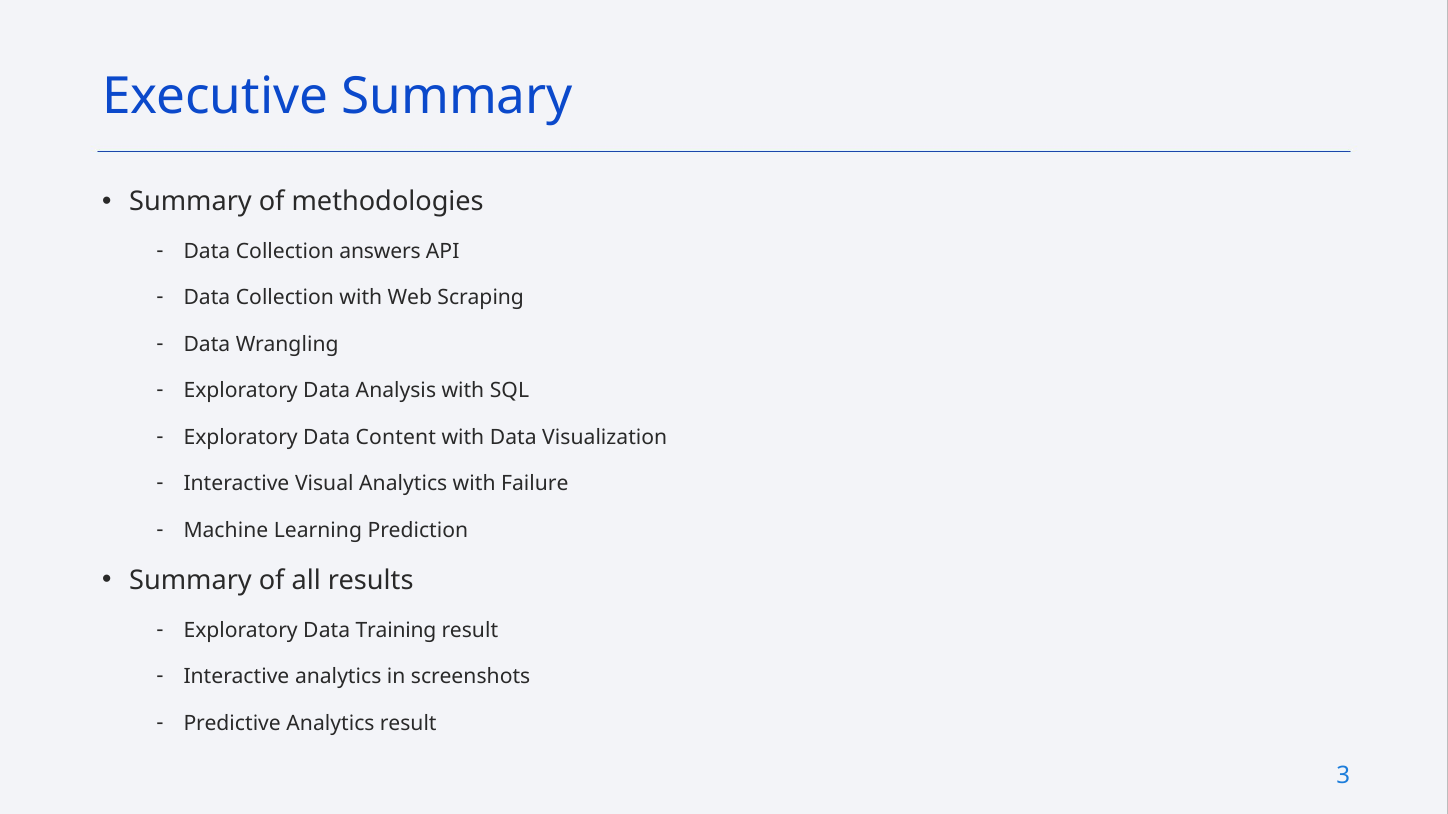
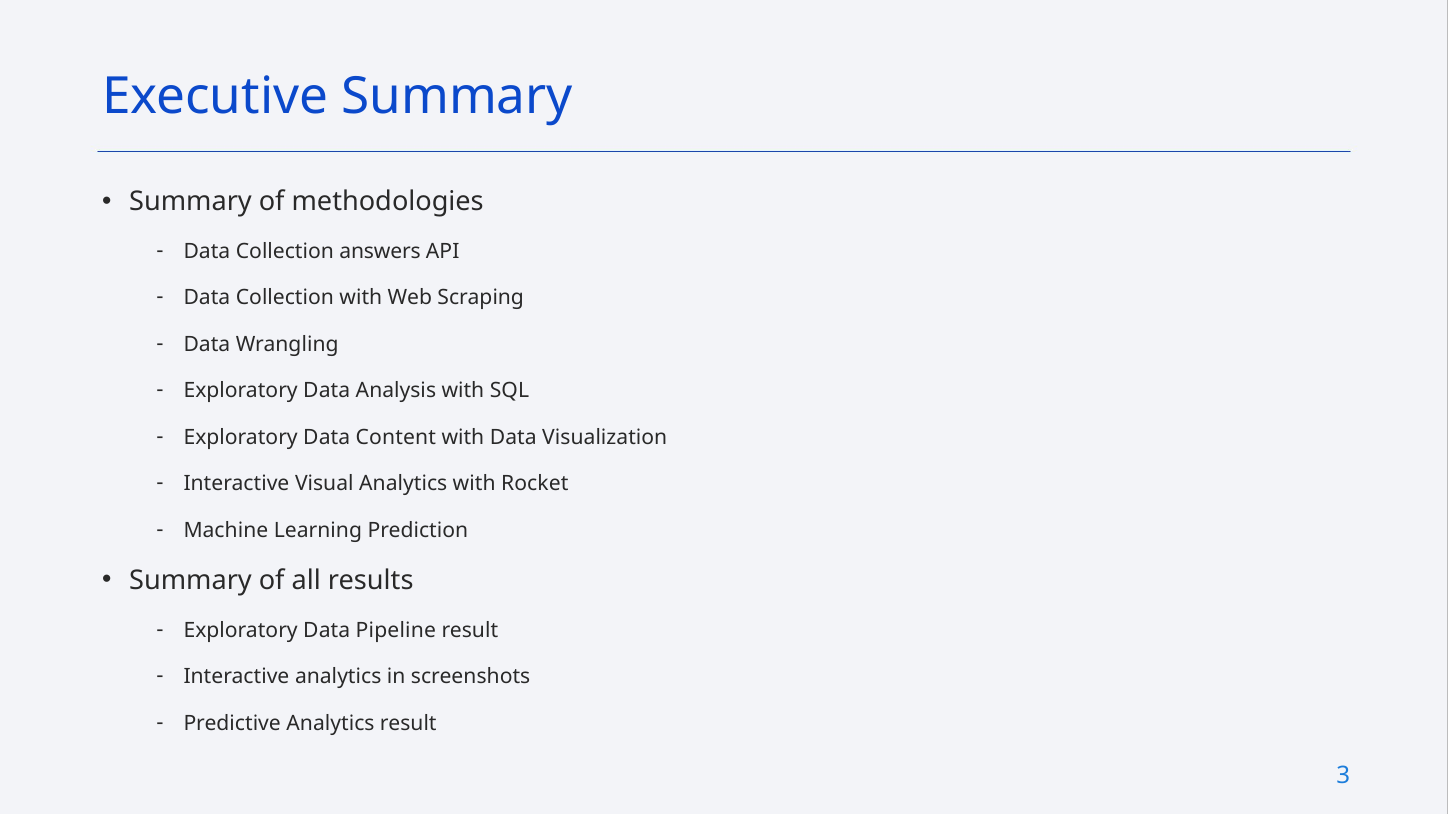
Failure: Failure -> Rocket (535, 484)
Training: Training -> Pipeline (396, 631)
